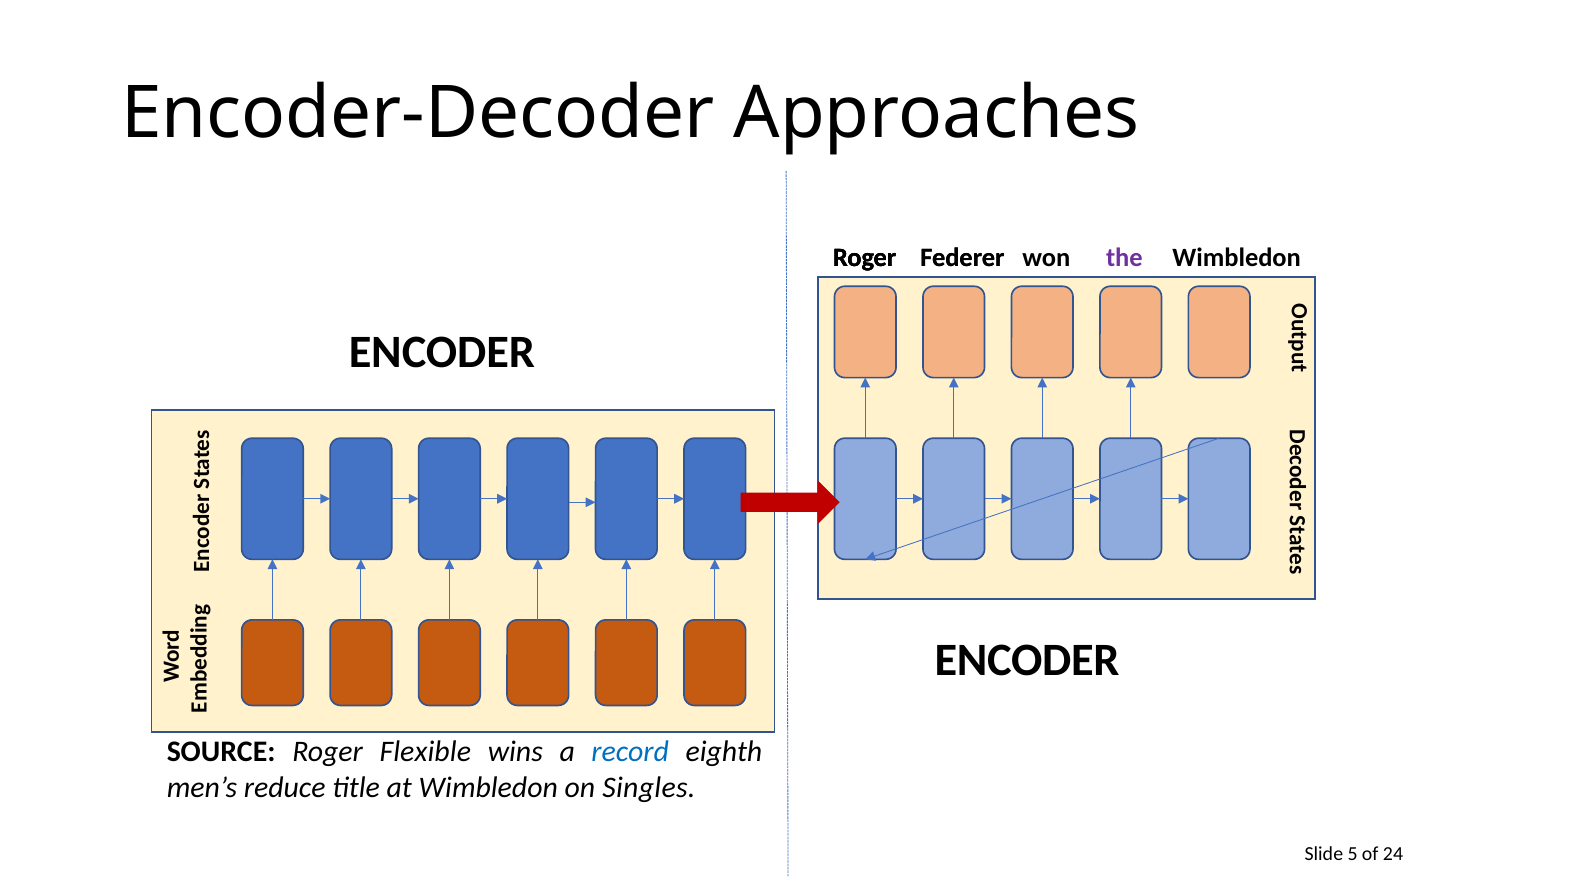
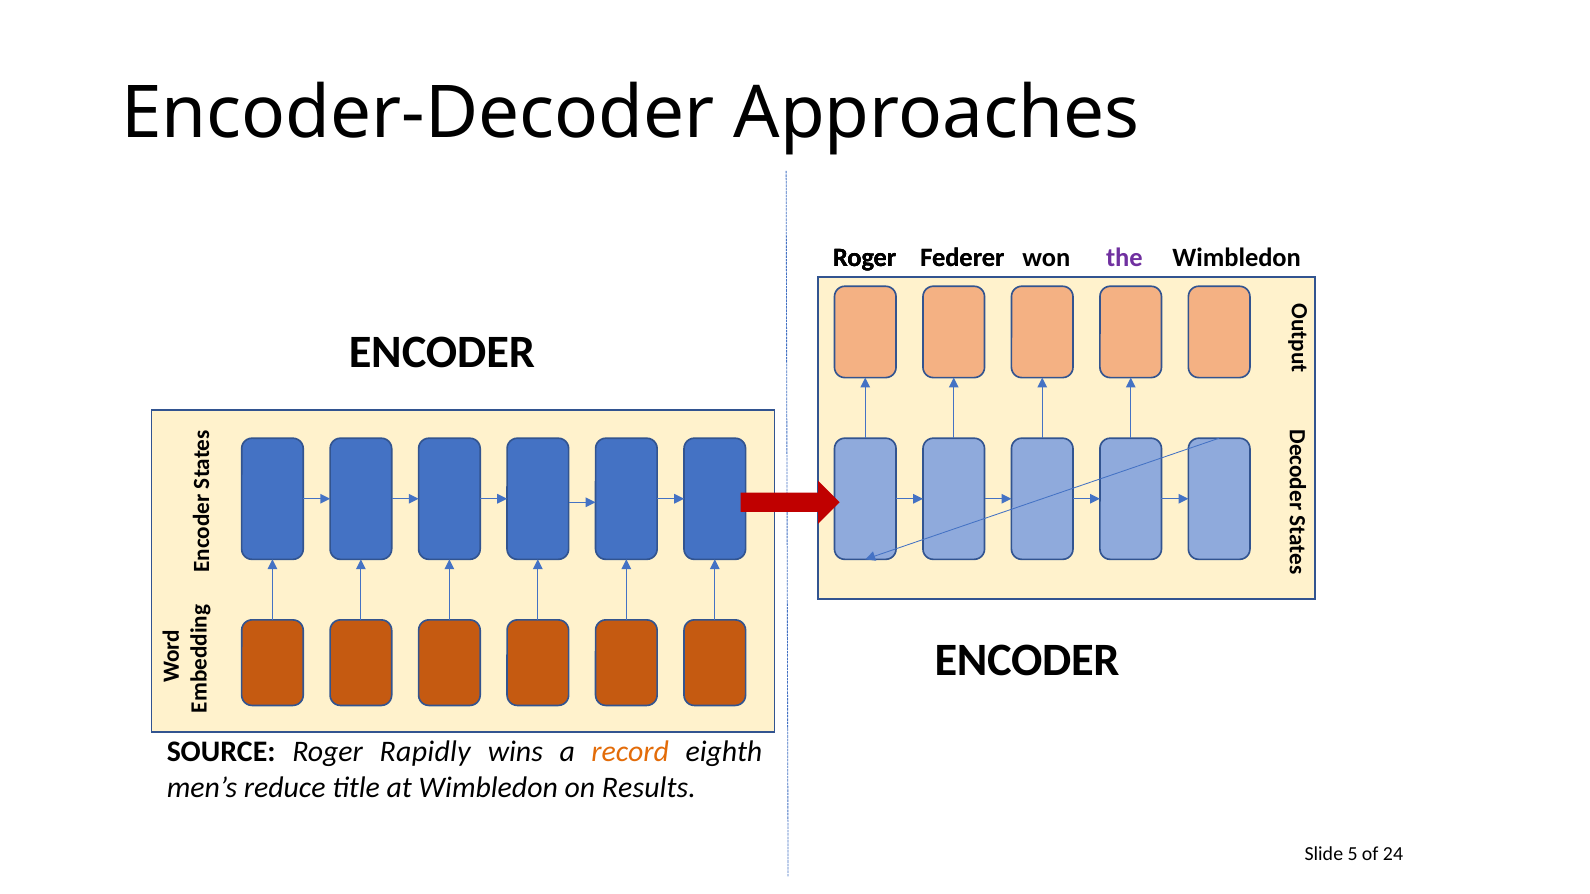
Flexible: Flexible -> Rapidly (425, 752)
record colour: blue -> orange (630, 752)
Singles: Singles -> Results (649, 788)
